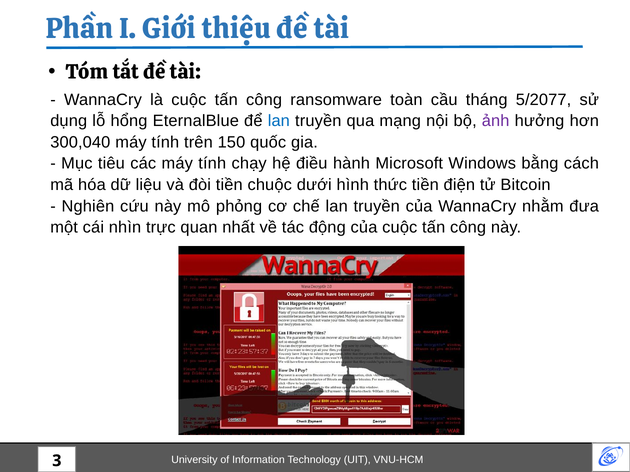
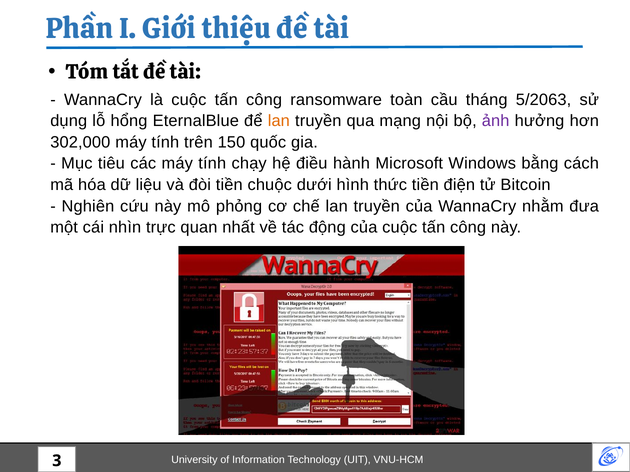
5/2077: 5/2077 -> 5/2063 (544, 100)
lan colour: blue -> orange (279, 121)
300,040: 300,040 -> 302,000 (80, 142)
